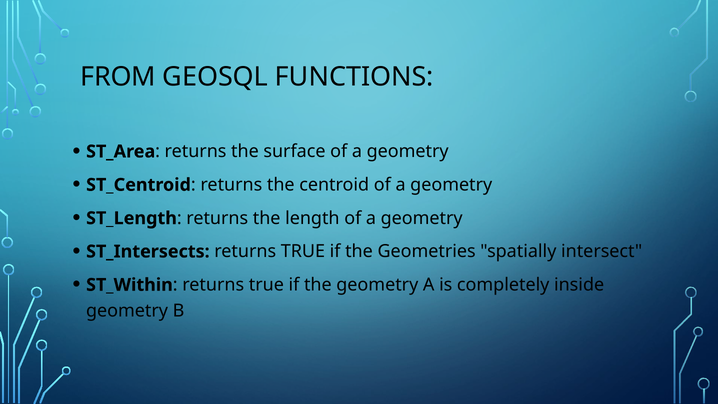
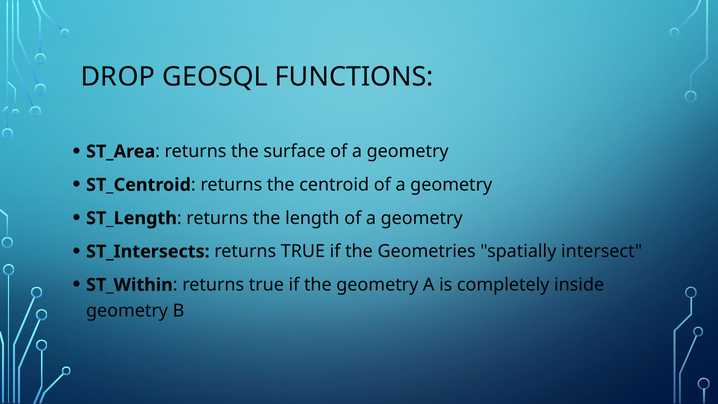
FROM: FROM -> DROP (118, 77)
